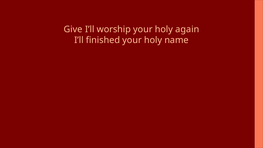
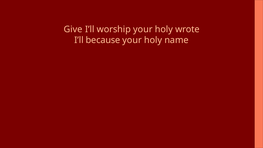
again: again -> wrote (187, 29)
finished: finished -> because (103, 40)
